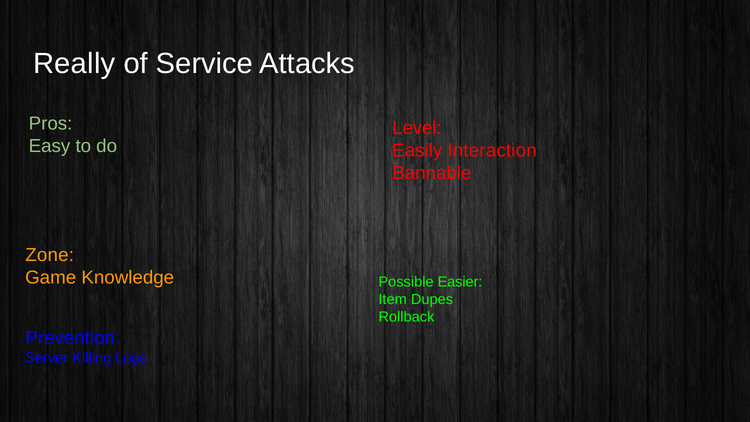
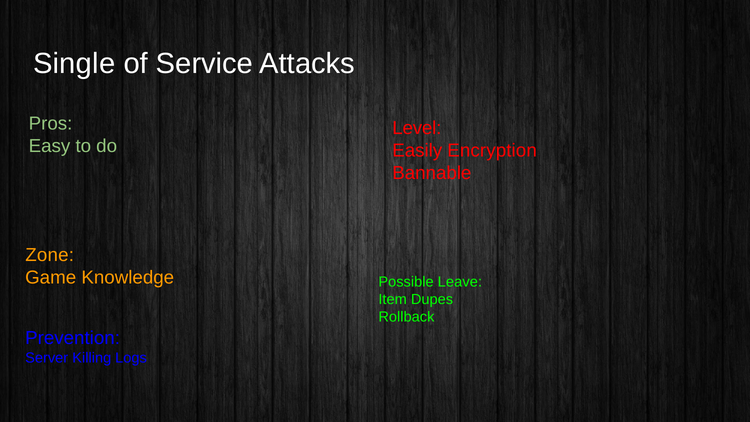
Really: Really -> Single (74, 64)
Interaction: Interaction -> Encryption (492, 151)
Easier: Easier -> Leave (460, 282)
